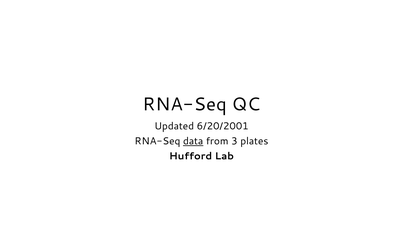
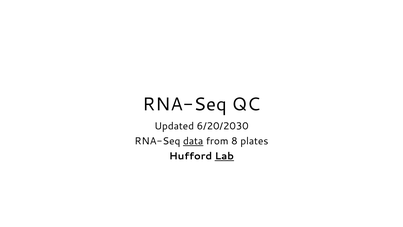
6/20/2001: 6/20/2001 -> 6/20/2030 (223, 126)
3: 3 -> 8 (234, 141)
Lab underline: none -> present (224, 156)
